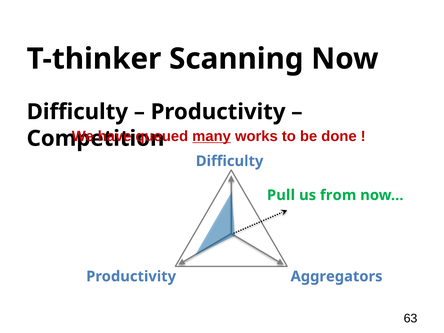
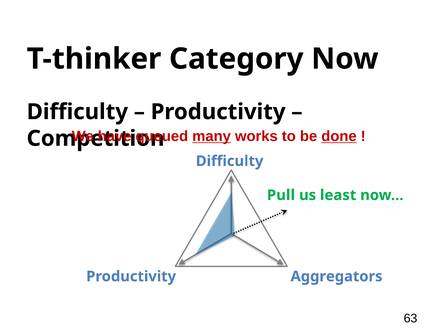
Scanning: Scanning -> Category (236, 59)
done underline: none -> present (339, 136)
from: from -> least (338, 195)
